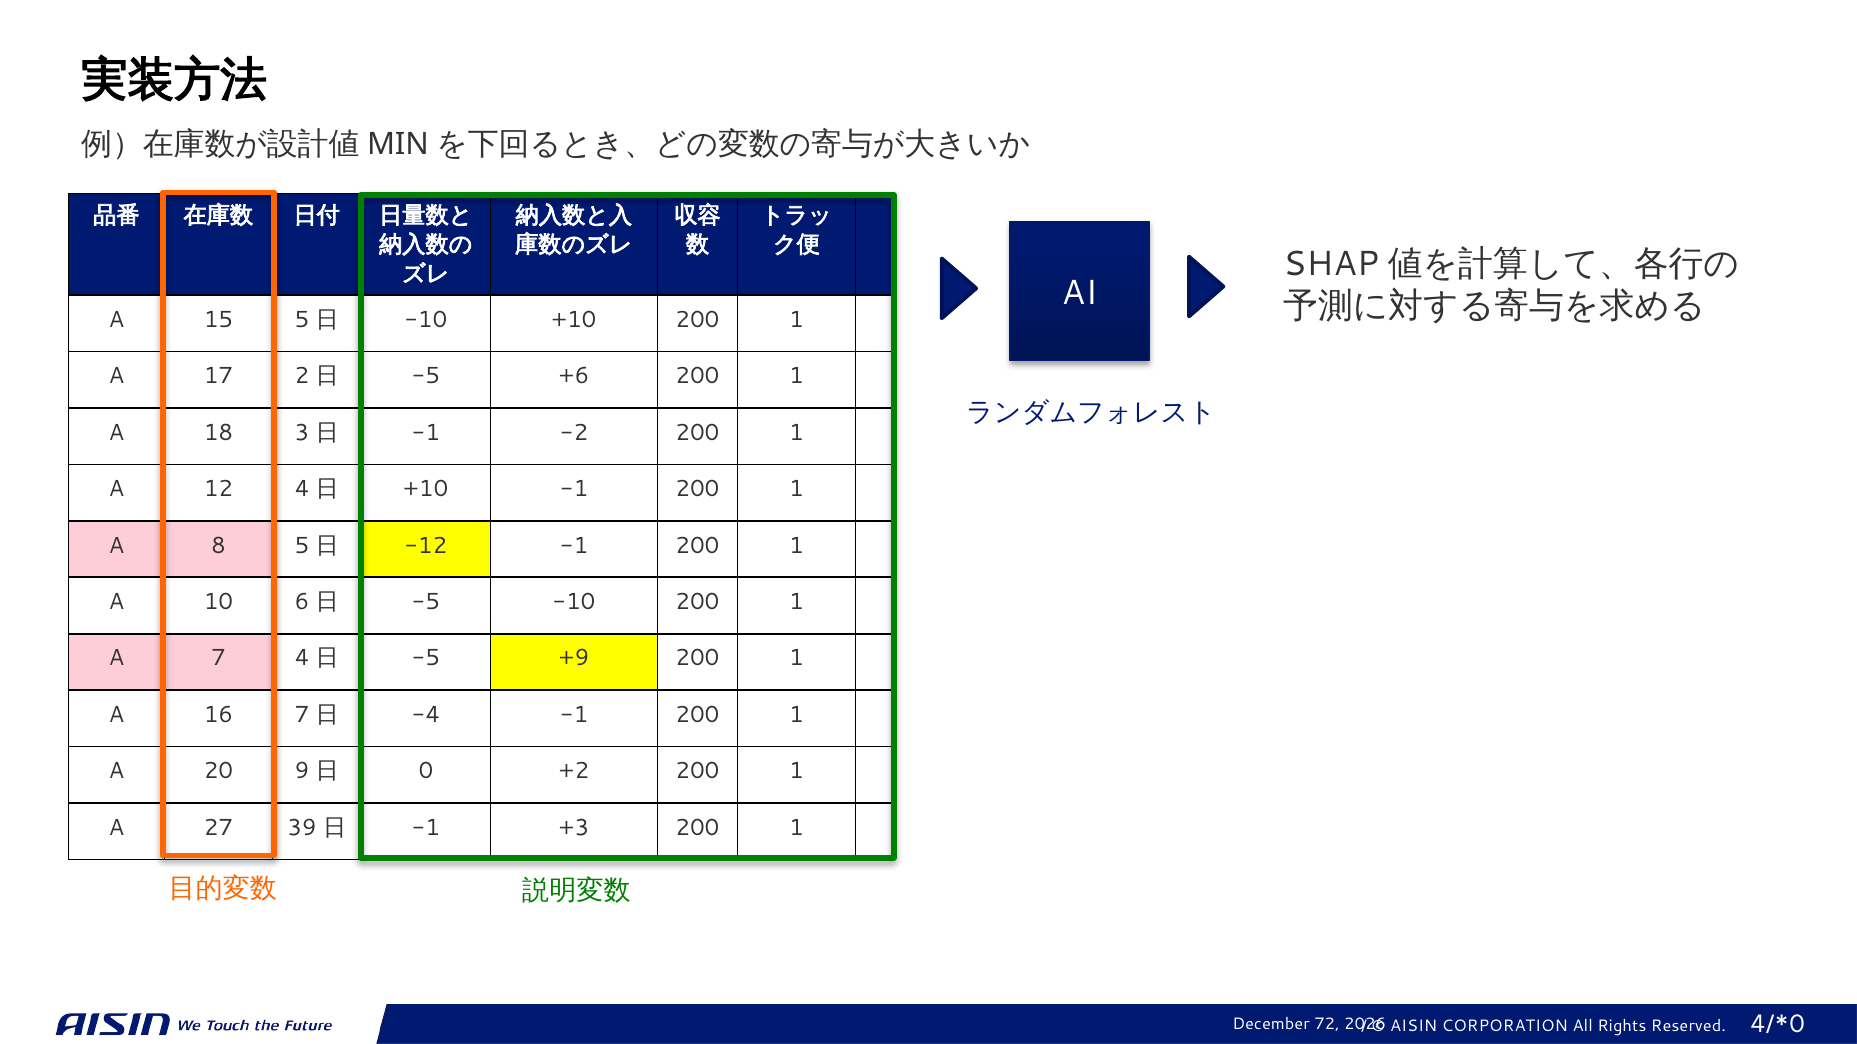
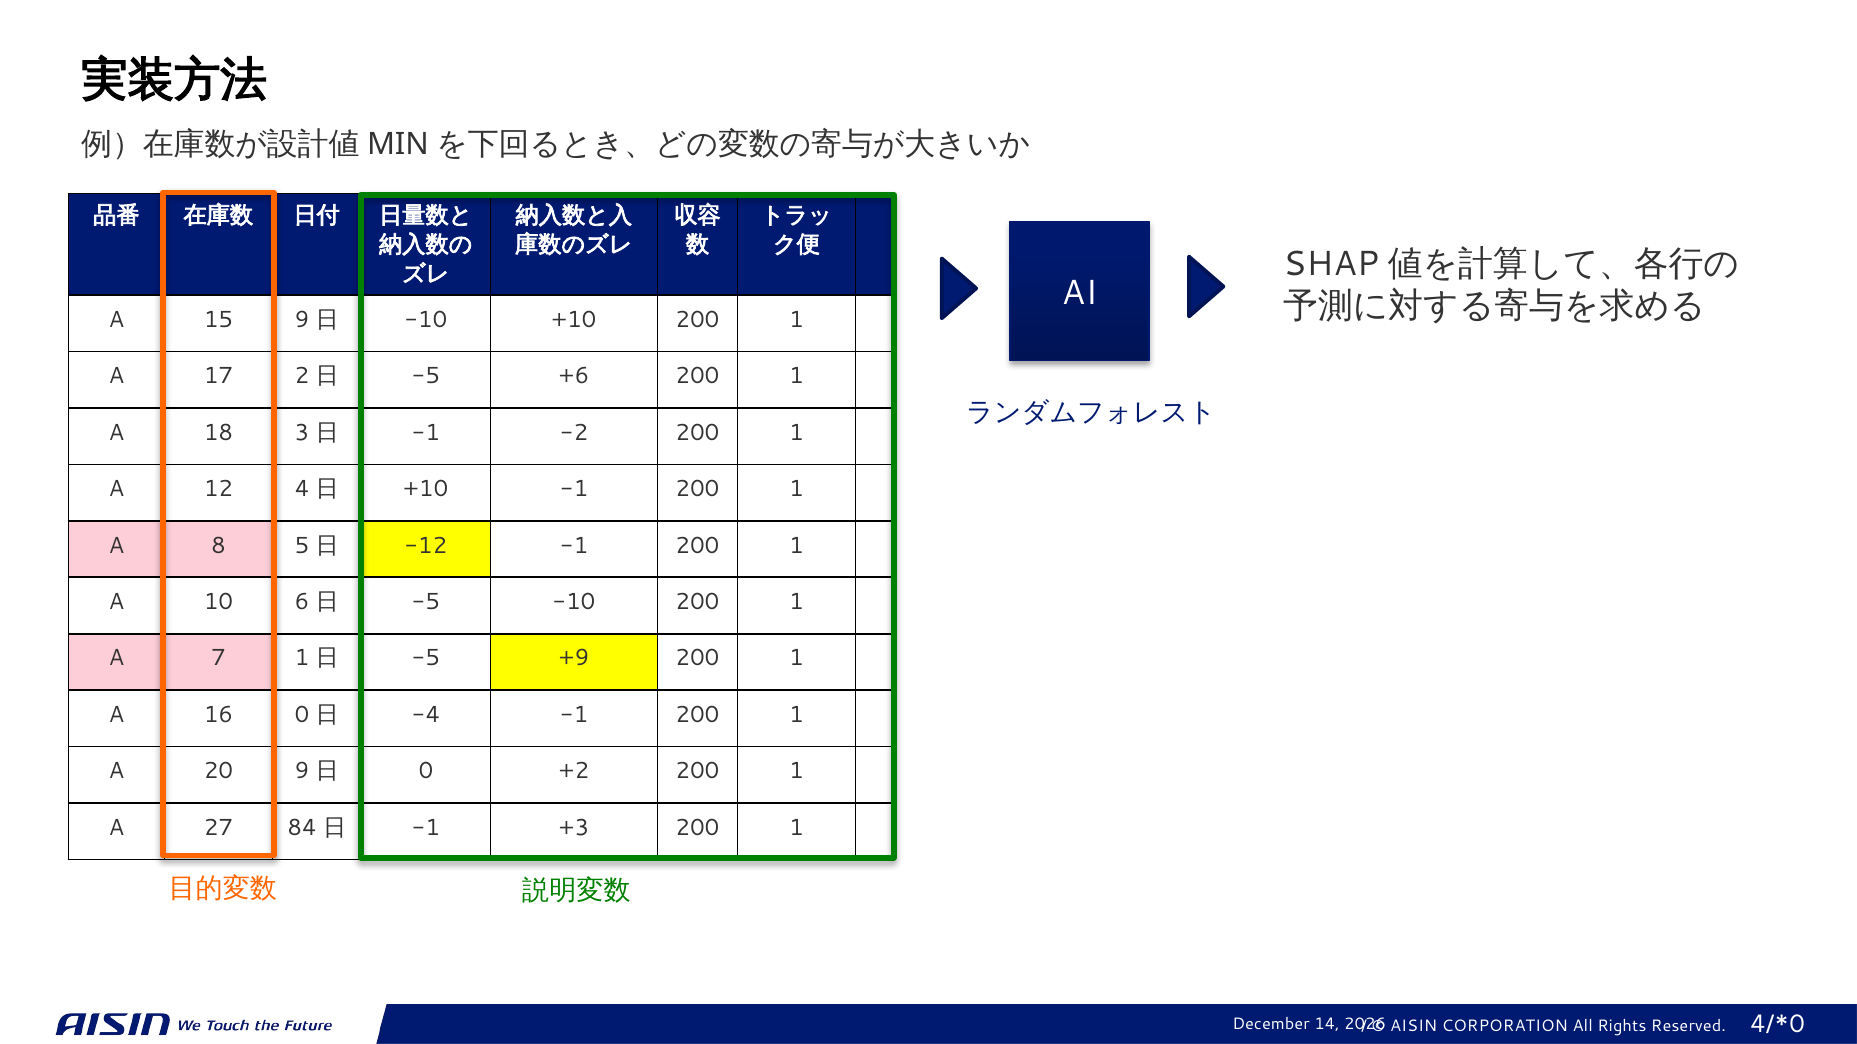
5: 5 -> 9 (302, 320)
4: 4 -> 1 (302, 659)
7: 7 -> 0 (302, 715)
39: 39 -> 84 (302, 828)
72: 72 -> 14 (1327, 1025)
